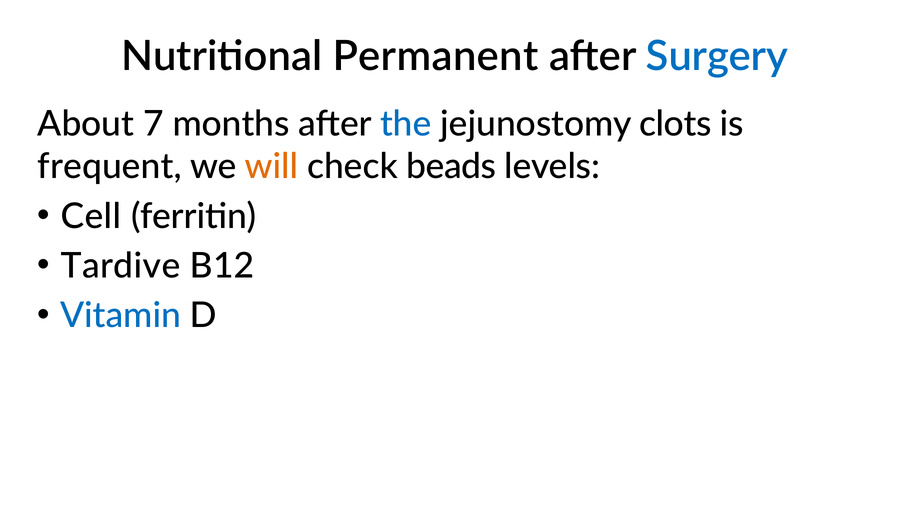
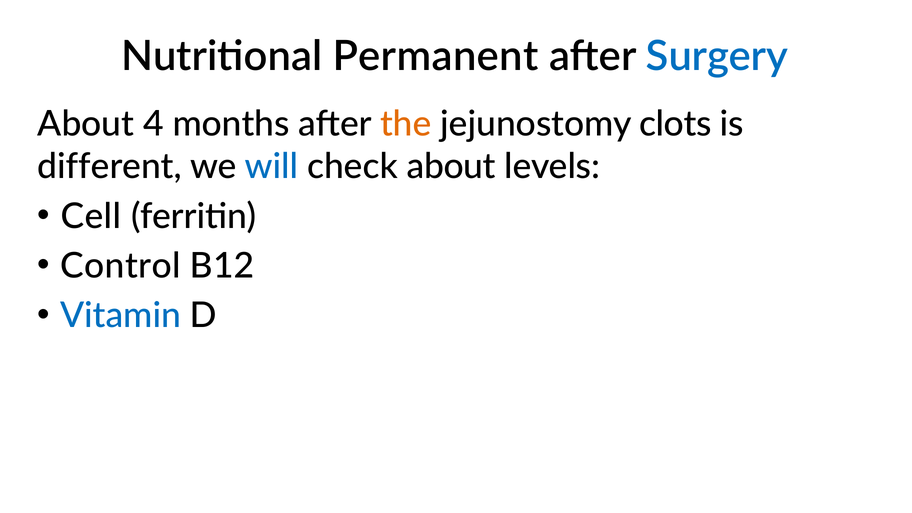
7: 7 -> 4 (153, 124)
the colour: blue -> orange (406, 124)
frequent: frequent -> different (110, 167)
will colour: orange -> blue (272, 167)
check beads: beads -> about (451, 167)
Tardive: Tardive -> Control (121, 266)
